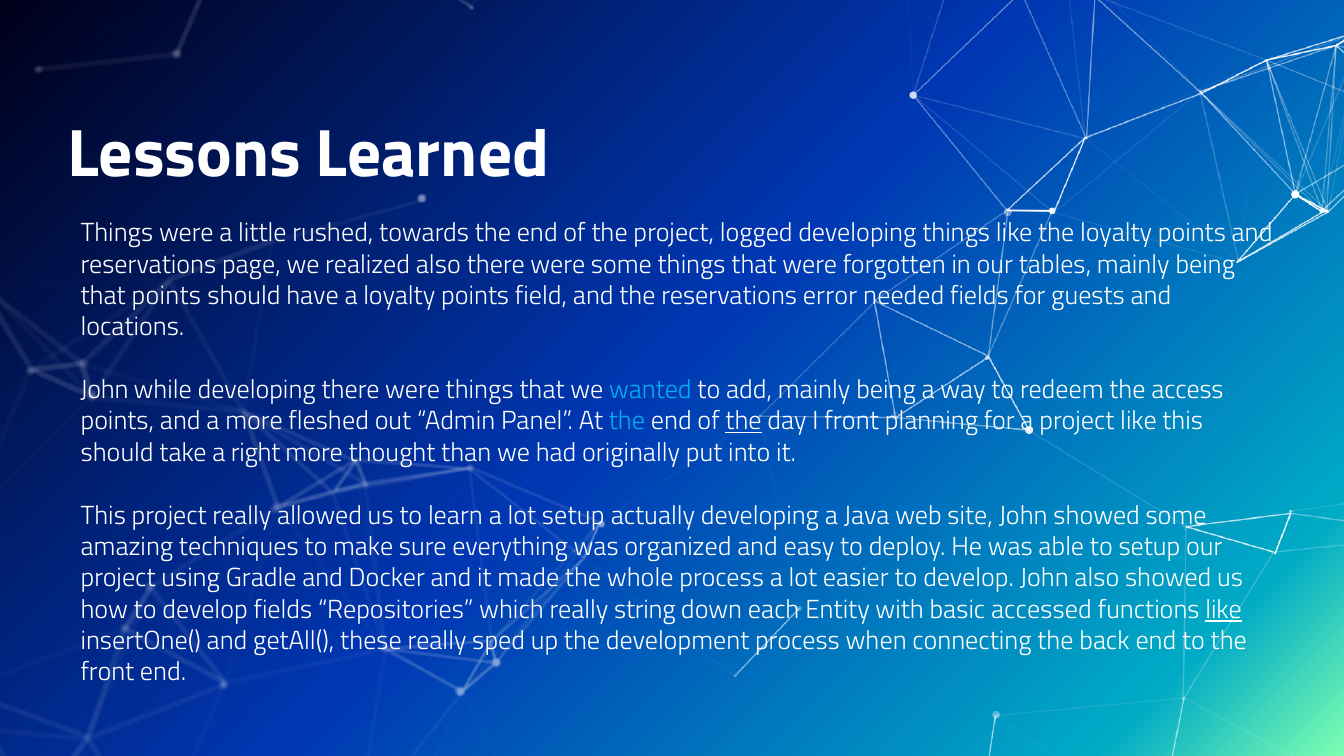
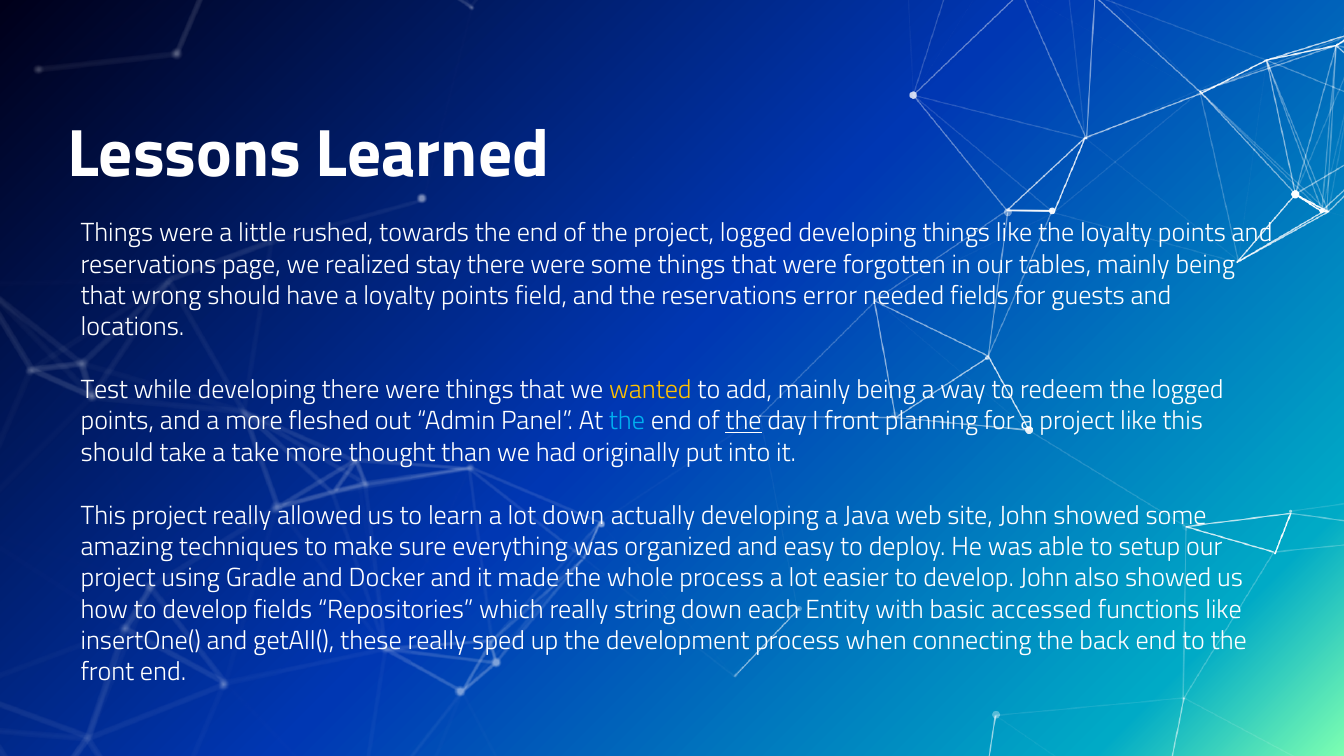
realized also: also -> stay (439, 264)
that points: points -> wrong (166, 296)
John: John -> Test (104, 390)
wanted colour: light blue -> yellow (650, 390)
the access: access -> logged (1187, 390)
a right: right -> take (255, 453)
lot setup: setup -> down (573, 515)
like underline: present -> none (1224, 610)
